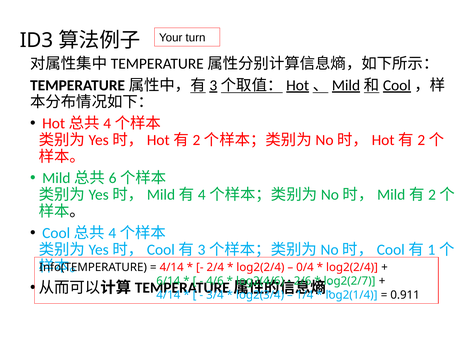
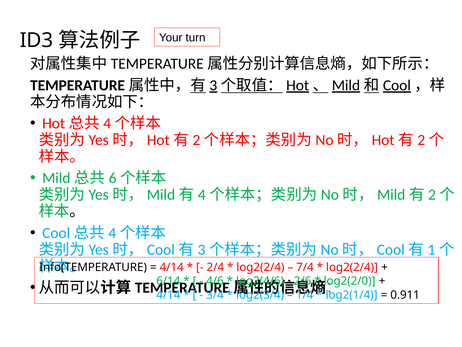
0/4: 0/4 -> 7/4 (305, 267)
log2(2/7: log2(2/7 -> log2(2/0 (350, 281)
